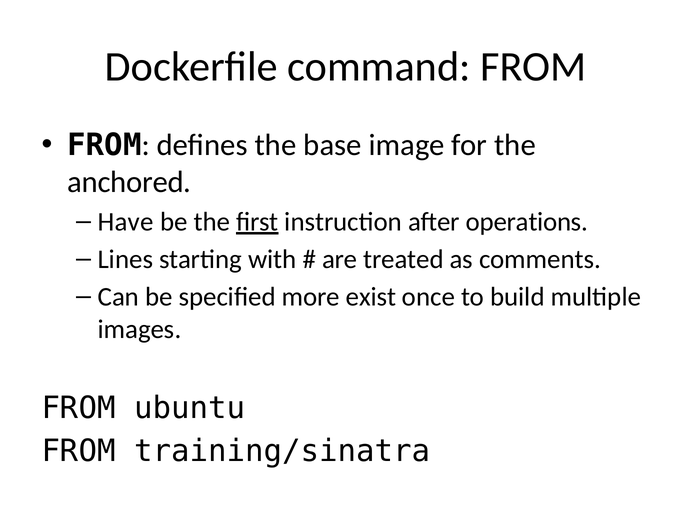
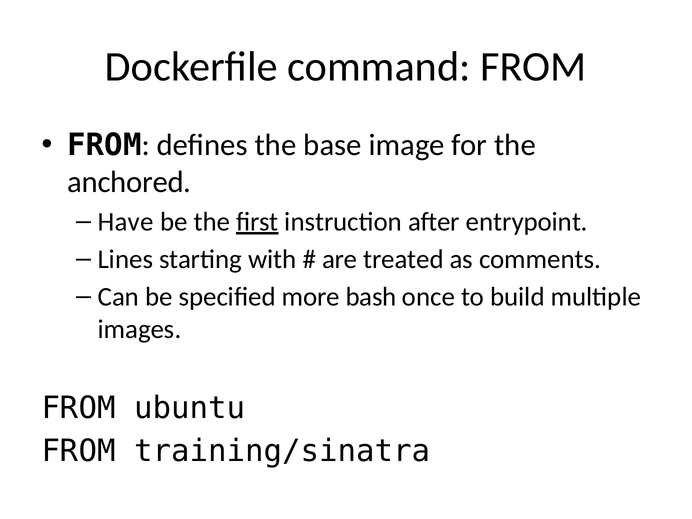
operations: operations -> entrypoint (527, 222)
exist: exist -> bash (371, 297)
